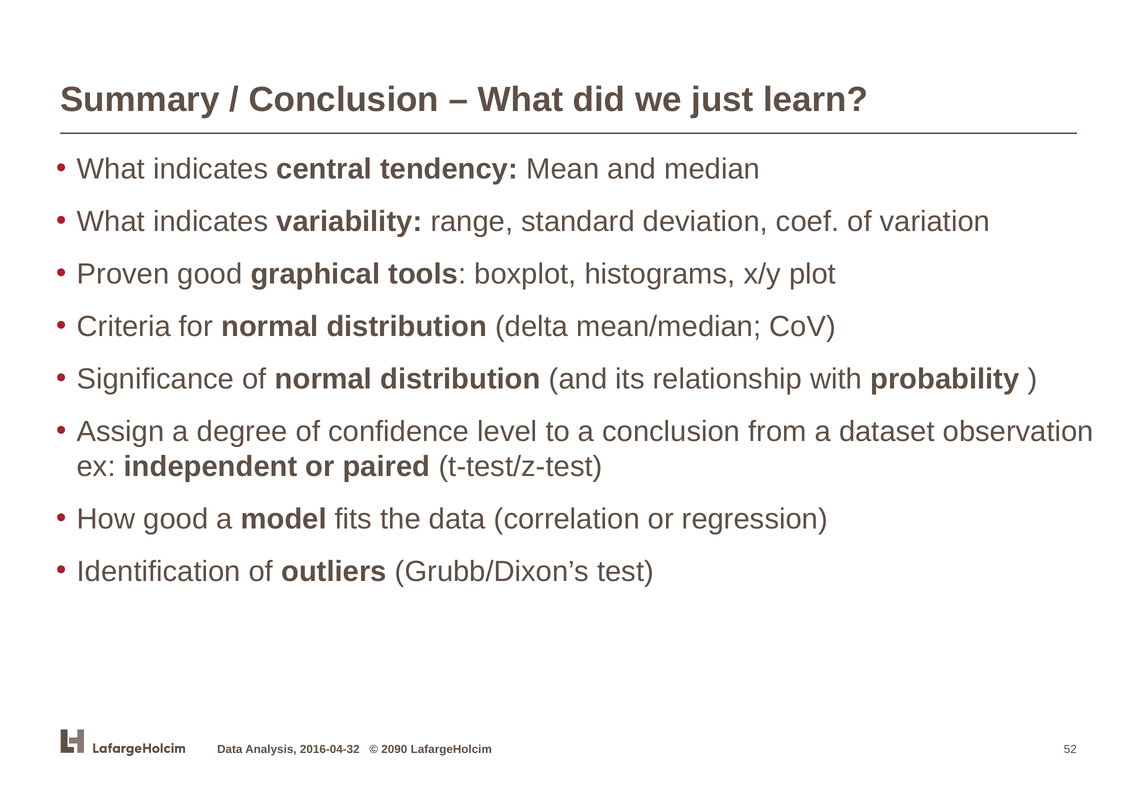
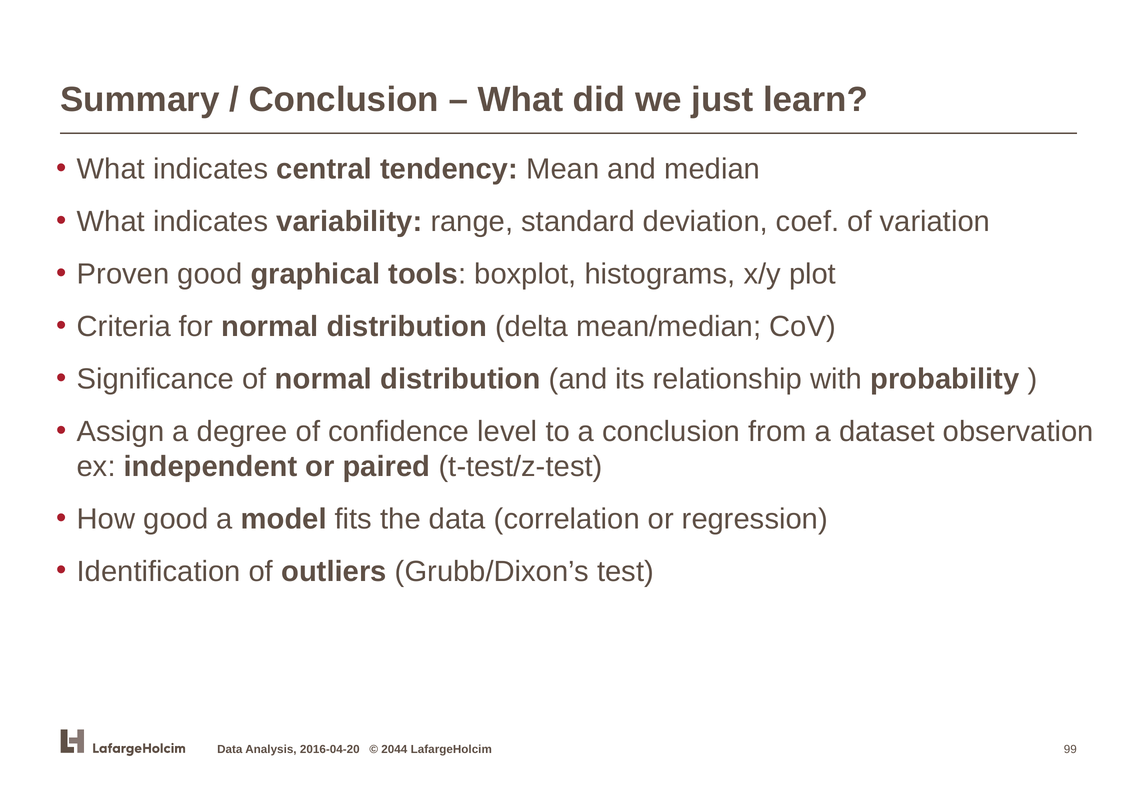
2016-04-32: 2016-04-32 -> 2016-04-20 (330, 749)
2090: 2090 -> 2044 (394, 749)
52: 52 -> 99 (1070, 749)
